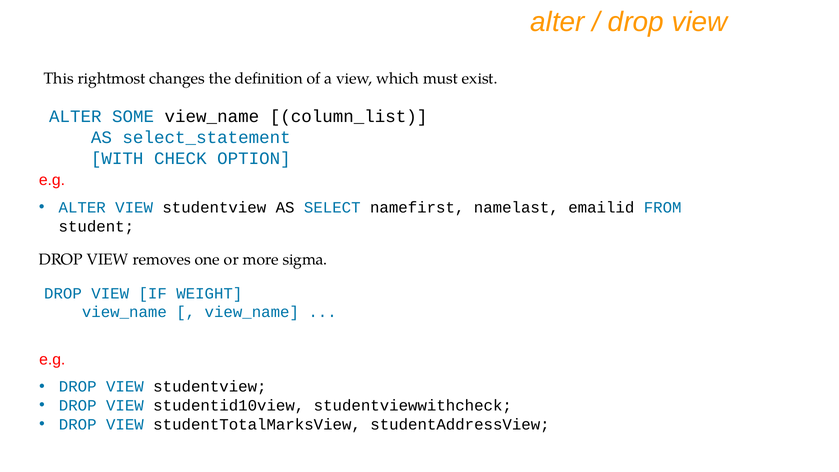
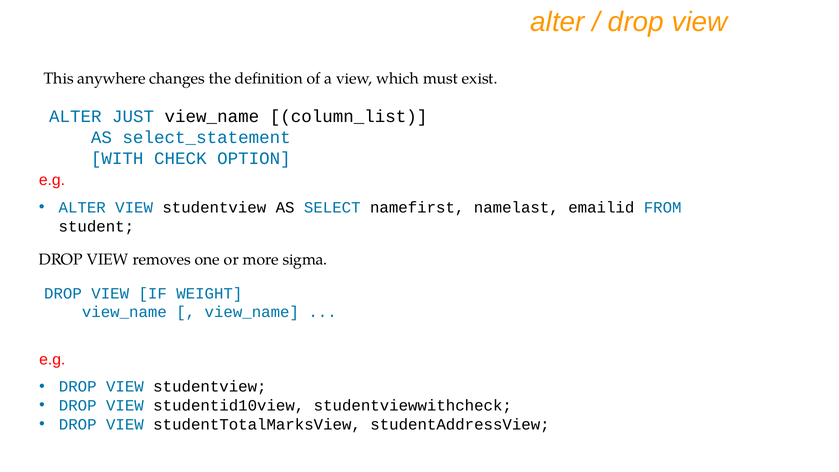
rightmost: rightmost -> anywhere (112, 79)
SOME: SOME -> JUST (133, 117)
